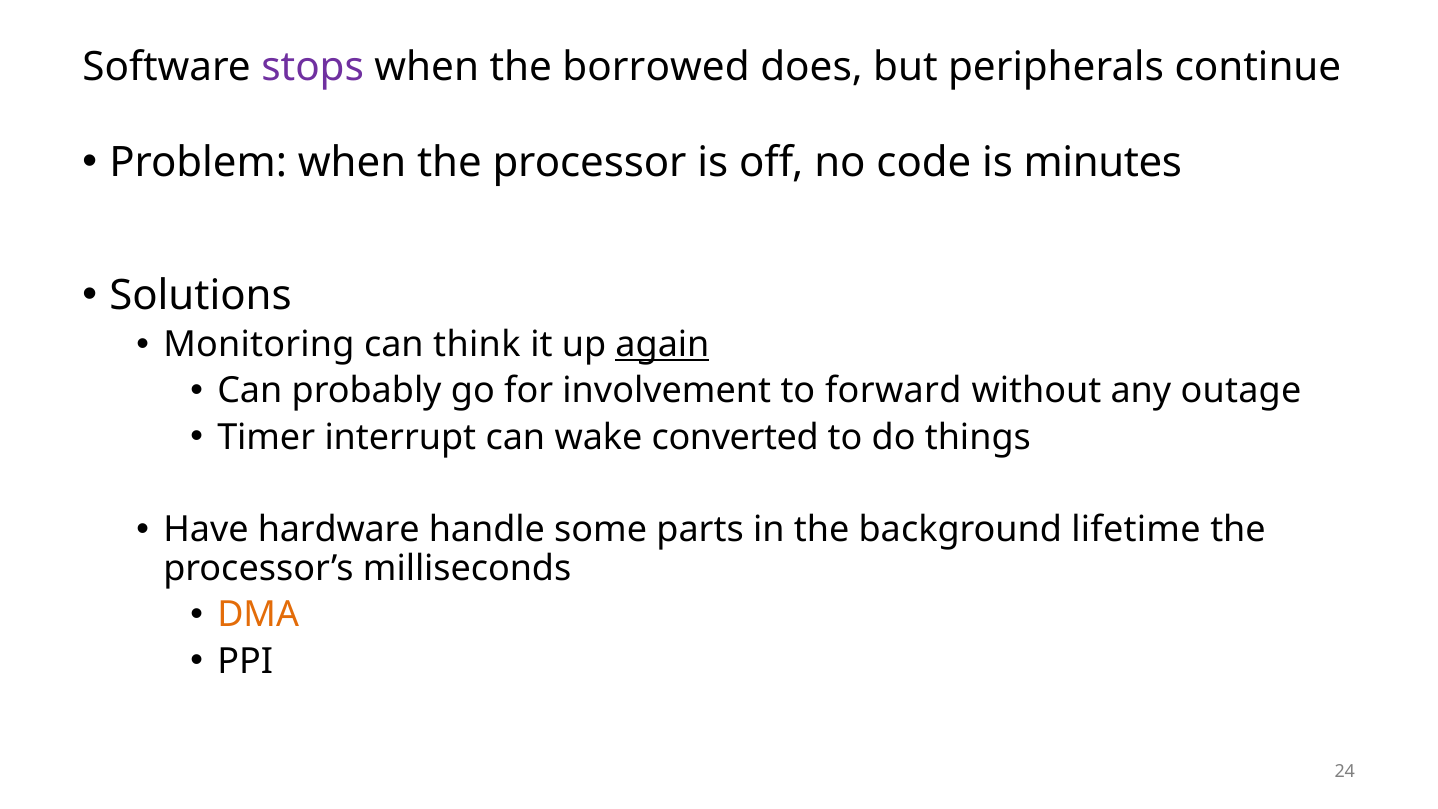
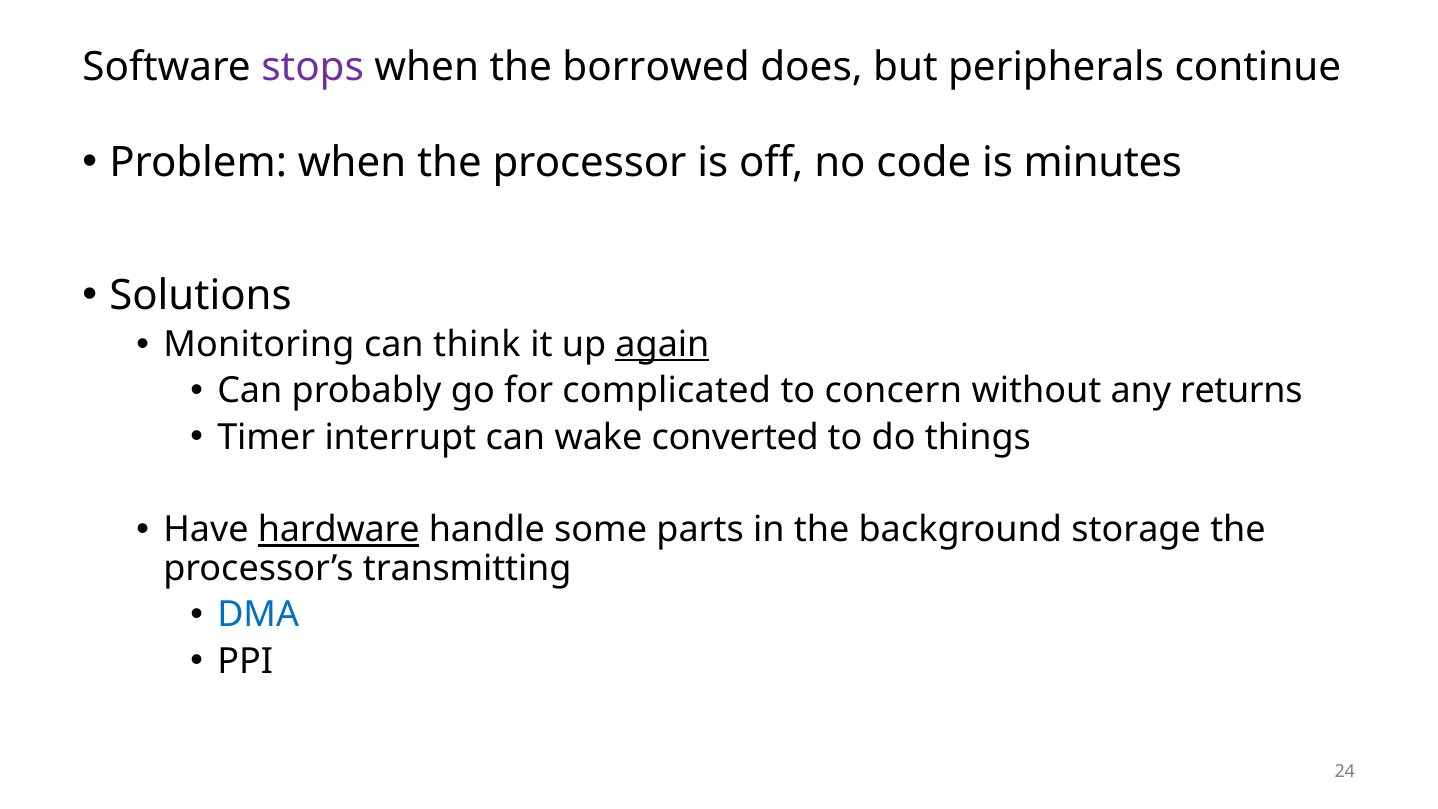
involvement: involvement -> complicated (667, 391)
forward: forward -> concern (893, 391)
outage: outage -> returns (1241, 391)
hardware underline: none -> present (339, 530)
lifetime: lifetime -> storage (1136, 530)
milliseconds: milliseconds -> transmitting (467, 569)
DMA colour: orange -> blue (258, 615)
